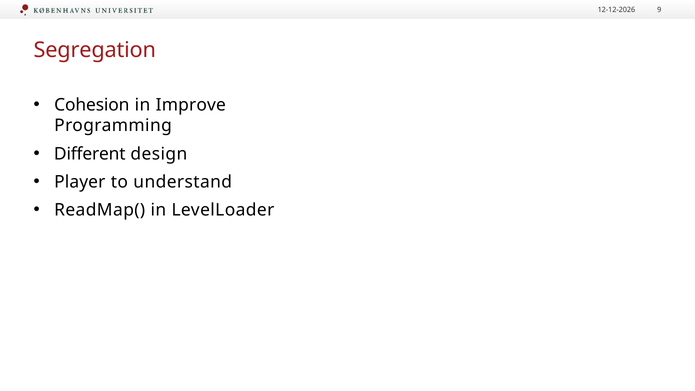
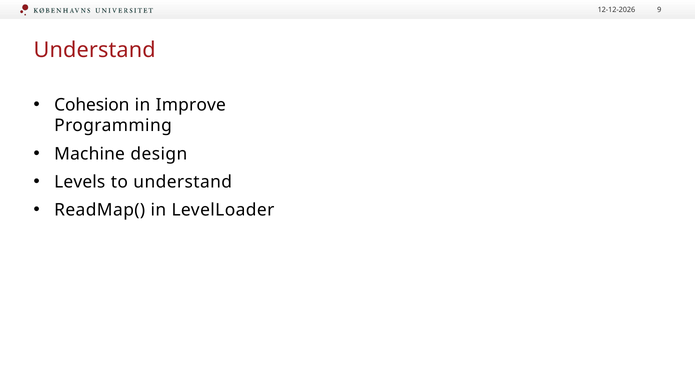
Segregation: Segregation -> Understand (95, 50)
Different: Different -> Machine (90, 154)
Player: Player -> Levels (80, 182)
